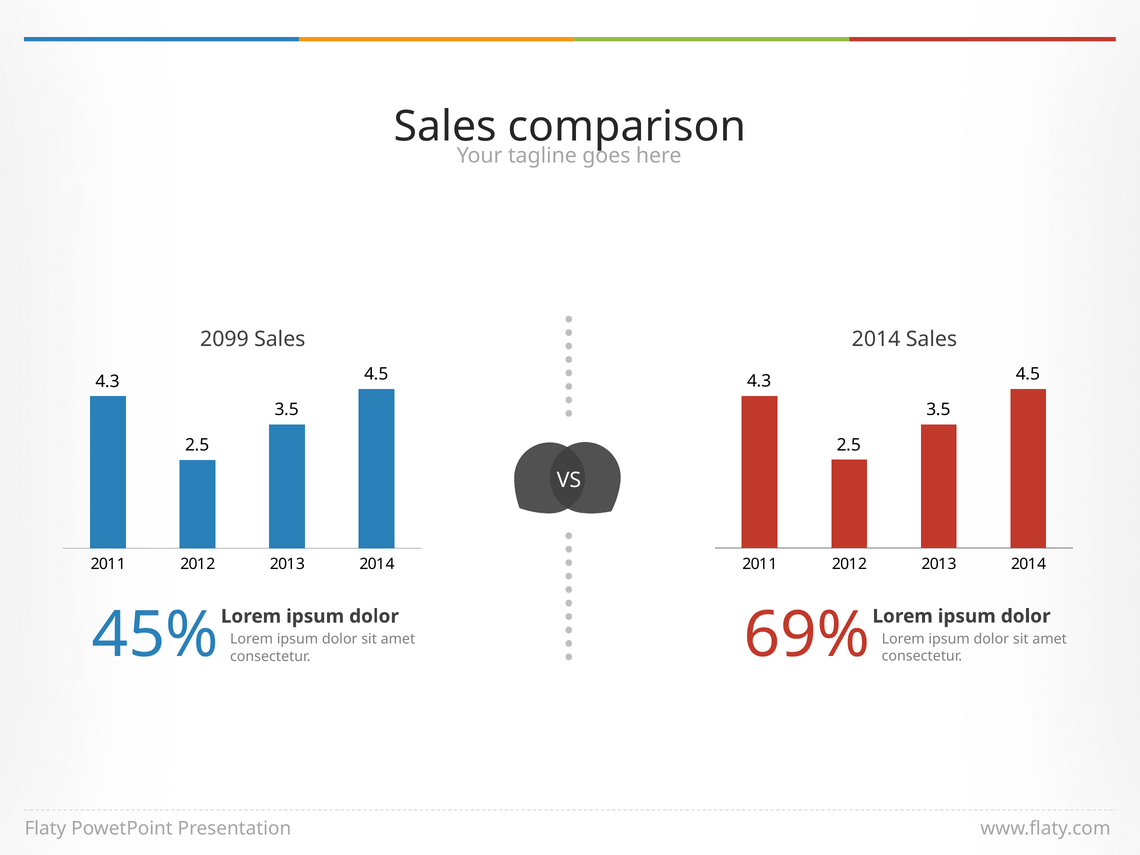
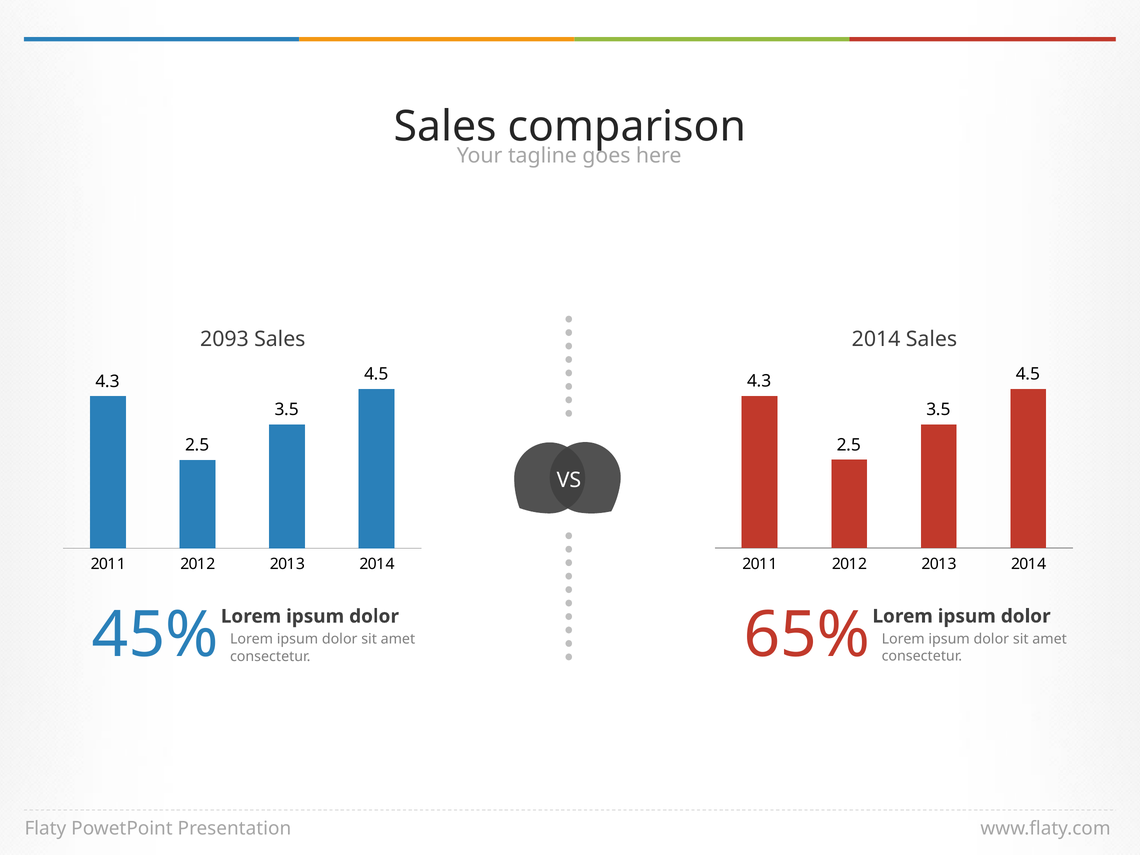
2099: 2099 -> 2093 (224, 339)
69%: 69% -> 65% (807, 635)
